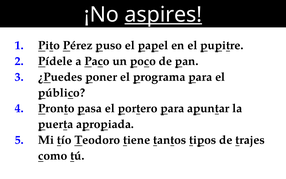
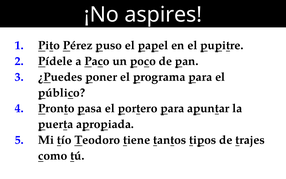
aspires underline: present -> none (163, 15)
